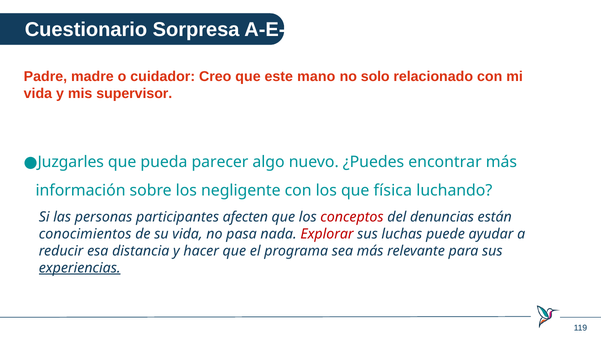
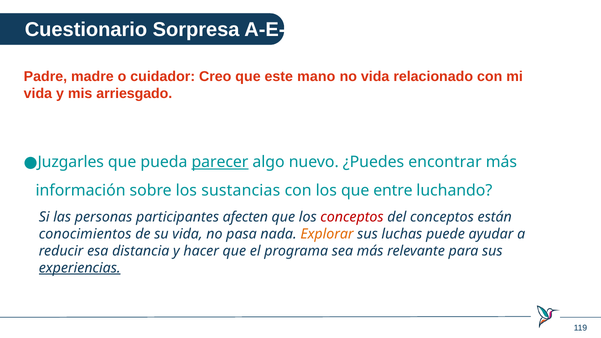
no solo: solo -> vida (375, 76)
supervisor: supervisor -> arriesgado (134, 93)
parecer underline: none -> present (220, 162)
negligente: negligente -> sustancias (241, 191)
física: física -> entre (393, 191)
del denuncias: denuncias -> conceptos (442, 217)
Explorar colour: red -> orange (327, 234)
